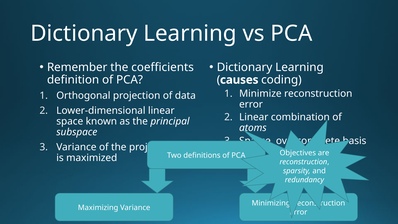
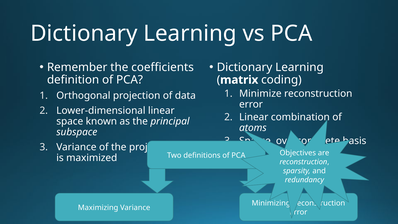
causes: causes -> matrix (239, 80)
